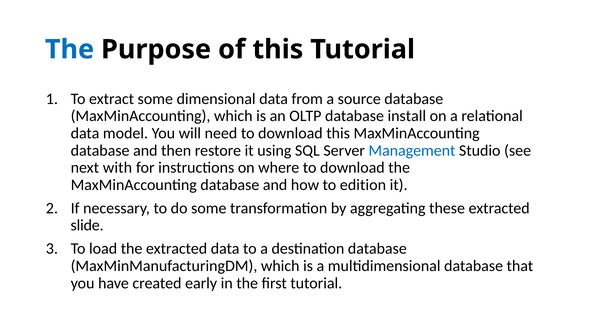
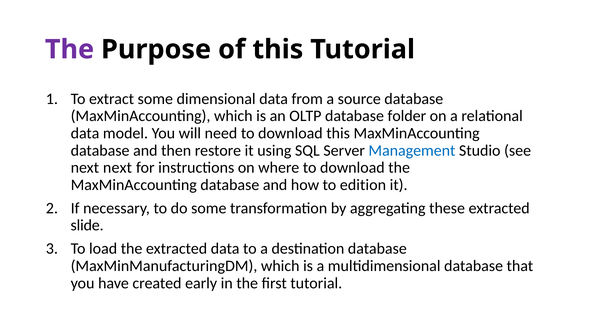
The colour: blue -> purple (70, 49)
install: install -> folder (407, 116)
next with: with -> next (117, 168)
